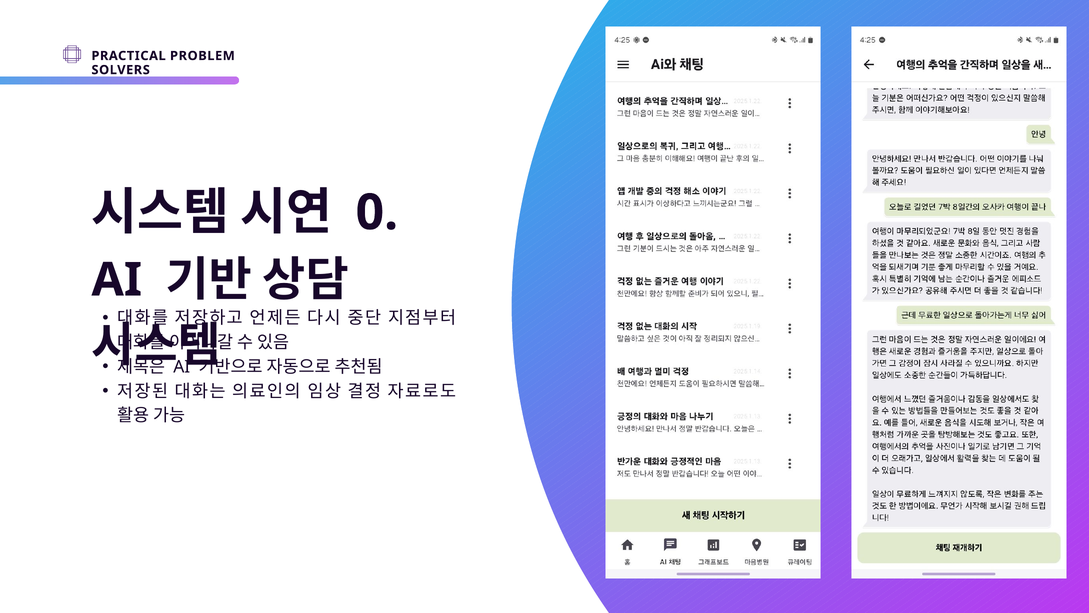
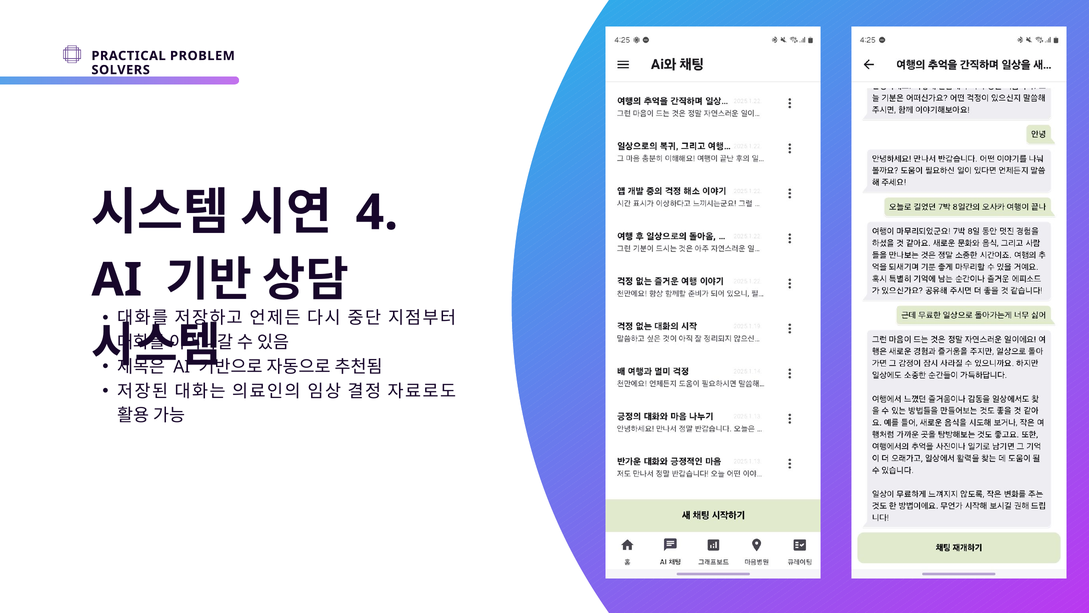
0: 0 -> 4 (377, 213)
